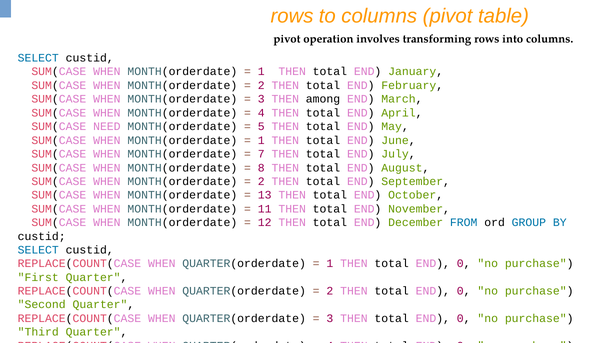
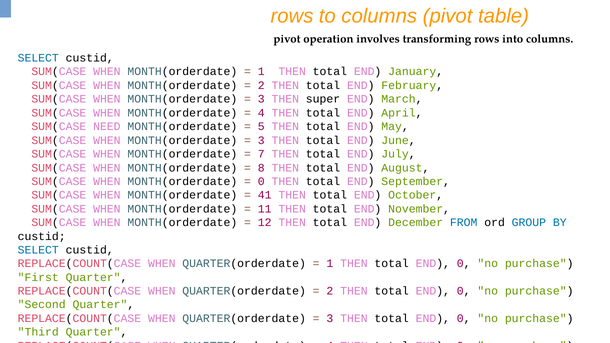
among: among -> super (323, 99)
1: 1 -> 3 (261, 140)
2: 2 -> 0 (261, 182)
13: 13 -> 41 (265, 195)
